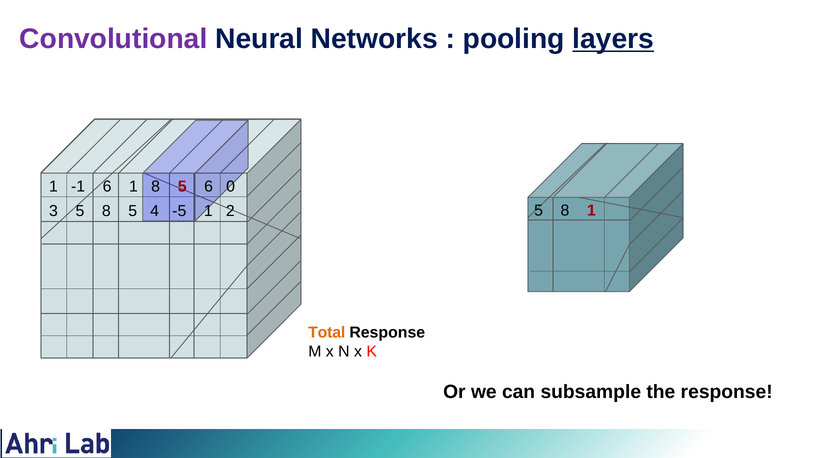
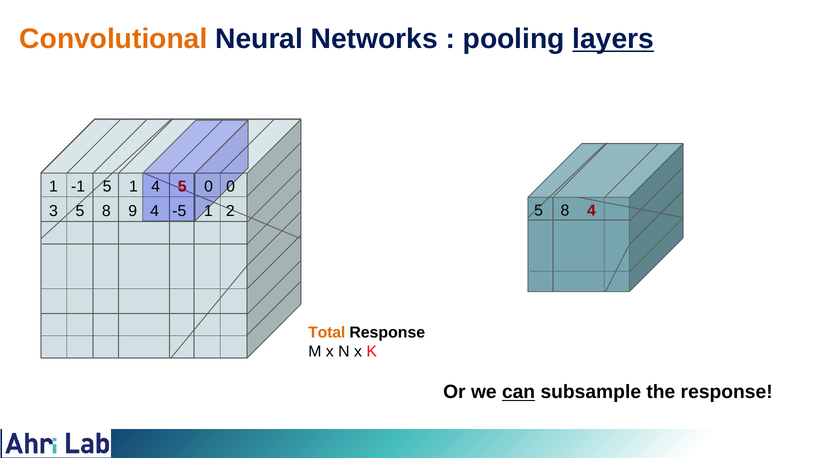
Convolutional colour: purple -> orange (113, 39)
-1 6: 6 -> 5 (107, 187)
1 8: 8 -> 4 (156, 187)
5 6: 6 -> 0 (209, 187)
5 8 5: 5 -> 9 (133, 211)
8 1: 1 -> 4 (591, 211)
can underline: none -> present (519, 392)
